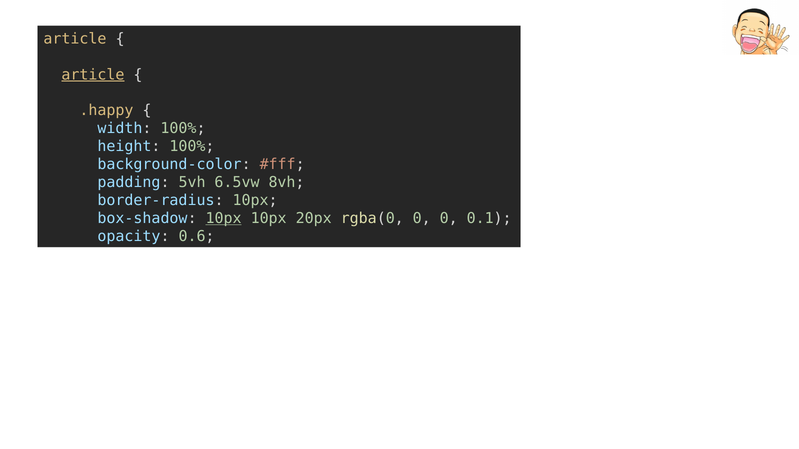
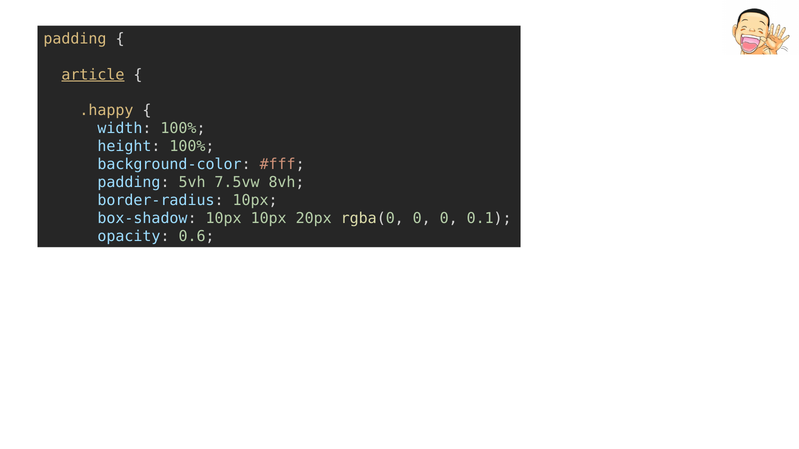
article: article -> padding (75, 39)
6.5vw: 6.5vw -> 7.5vw (237, 183)
10px underline: present -> none (224, 219)
